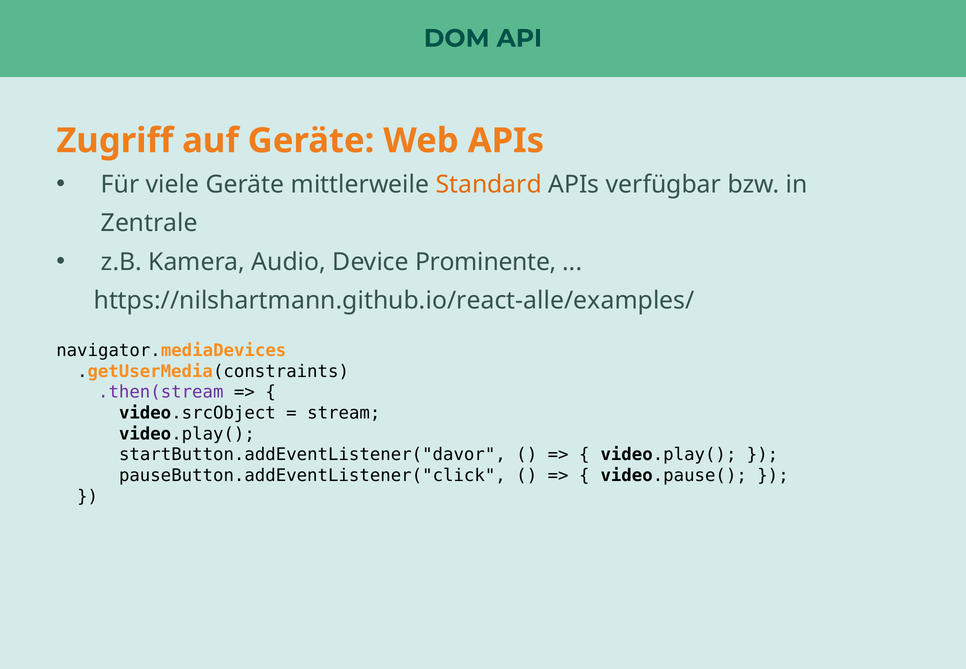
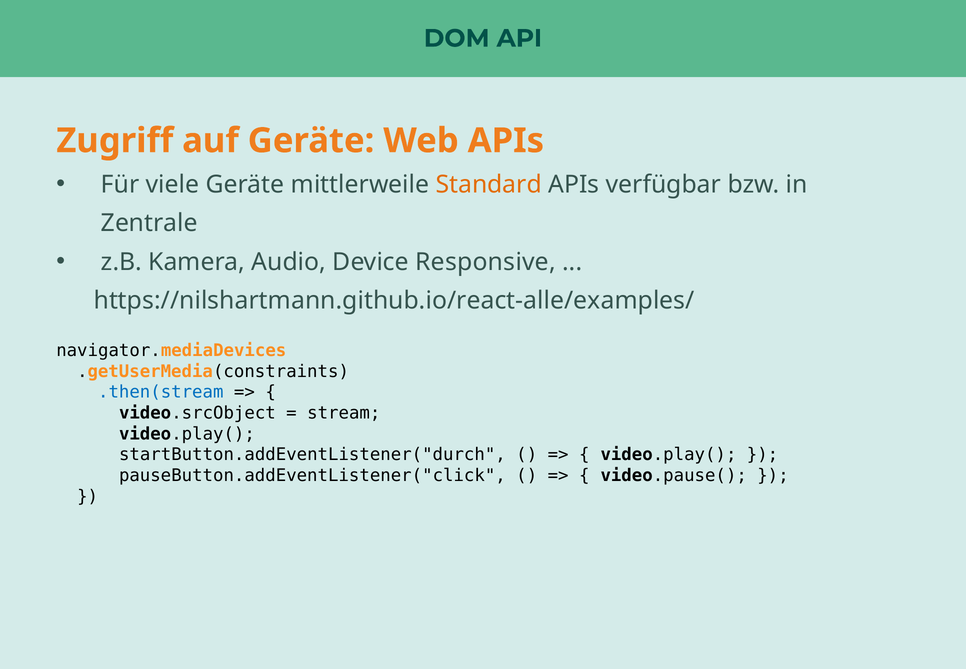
Prominente: Prominente -> Responsive (486, 262)
.then(stream colour: purple -> blue (161, 392)
startButton.addEventListener("davor: startButton.addEventListener("davor -> startButton.addEventListener("durch (312, 454)
